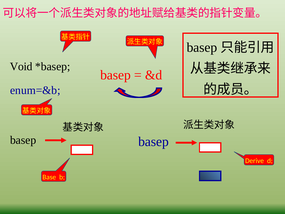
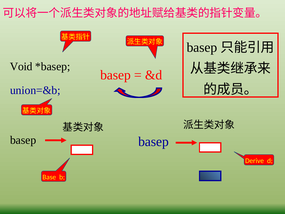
enum=&b: enum=&b -> union=&b (35, 90)
